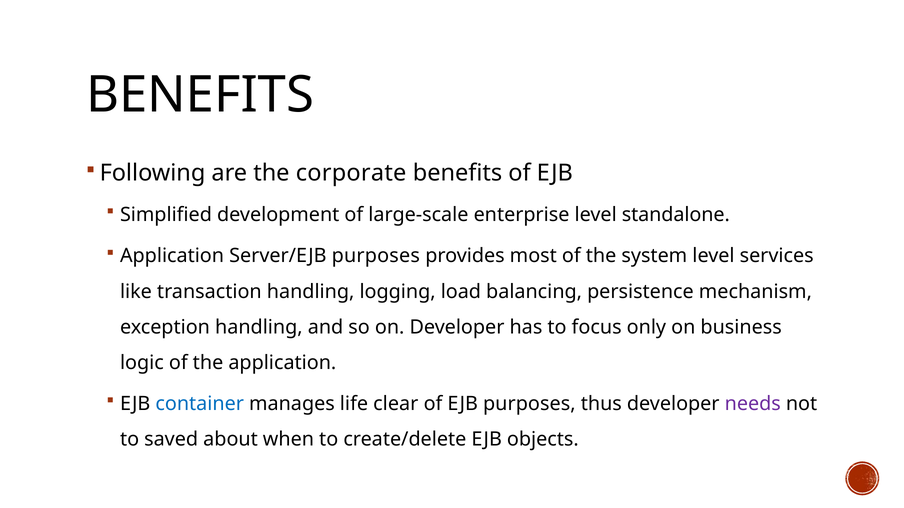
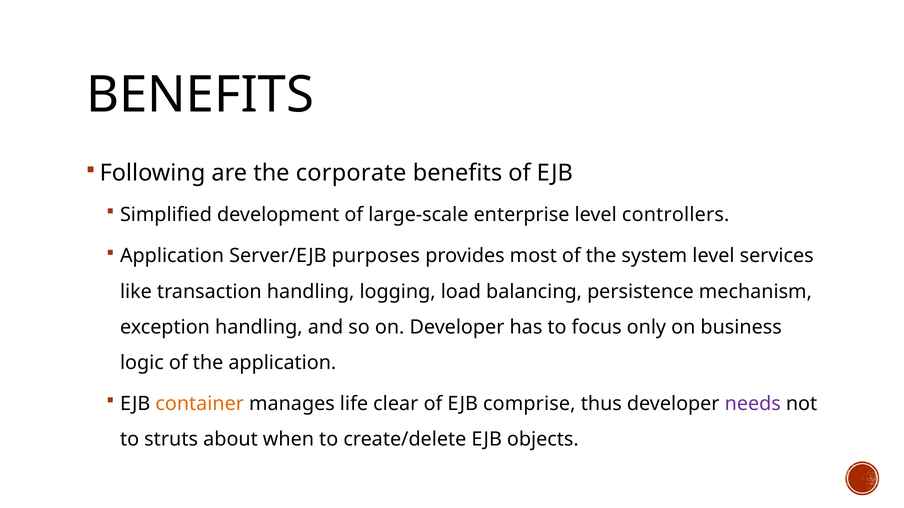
standalone: standalone -> controllers (676, 215)
container colour: blue -> orange (200, 404)
EJB purposes: purposes -> comprise (529, 404)
saved: saved -> struts (171, 440)
